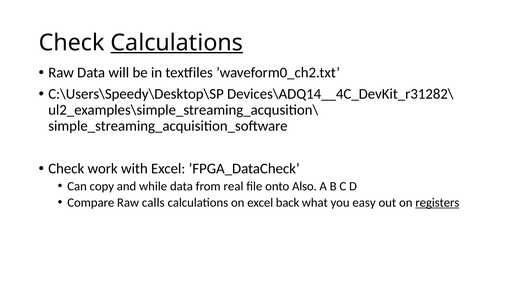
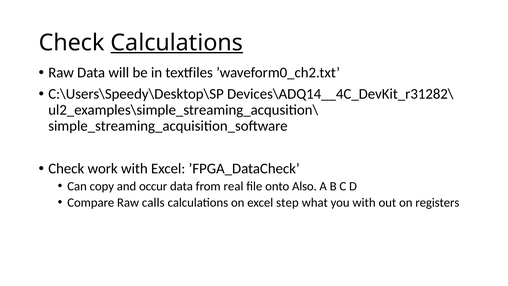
while: while -> occur (153, 186)
back: back -> step (287, 202)
you easy: easy -> with (364, 202)
registers underline: present -> none (437, 202)
